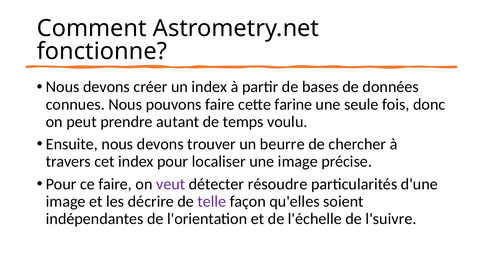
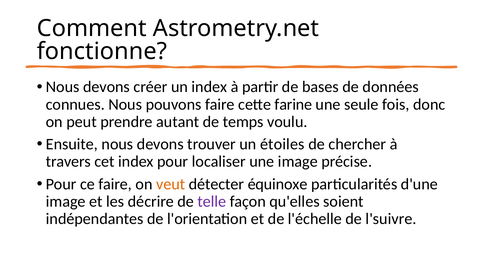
beurre: beurre -> étoiles (282, 144)
veut colour: purple -> orange (171, 184)
résoudre: résoudre -> équinoxe (278, 184)
